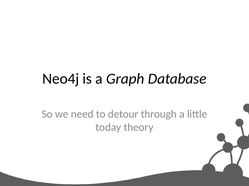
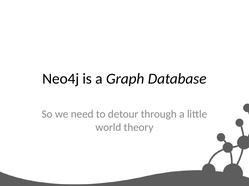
today: today -> world (108, 128)
